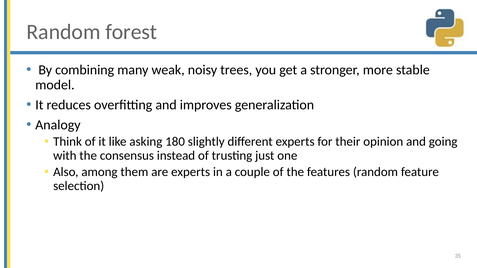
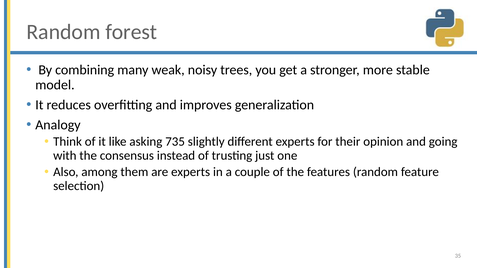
180: 180 -> 735 (175, 142)
